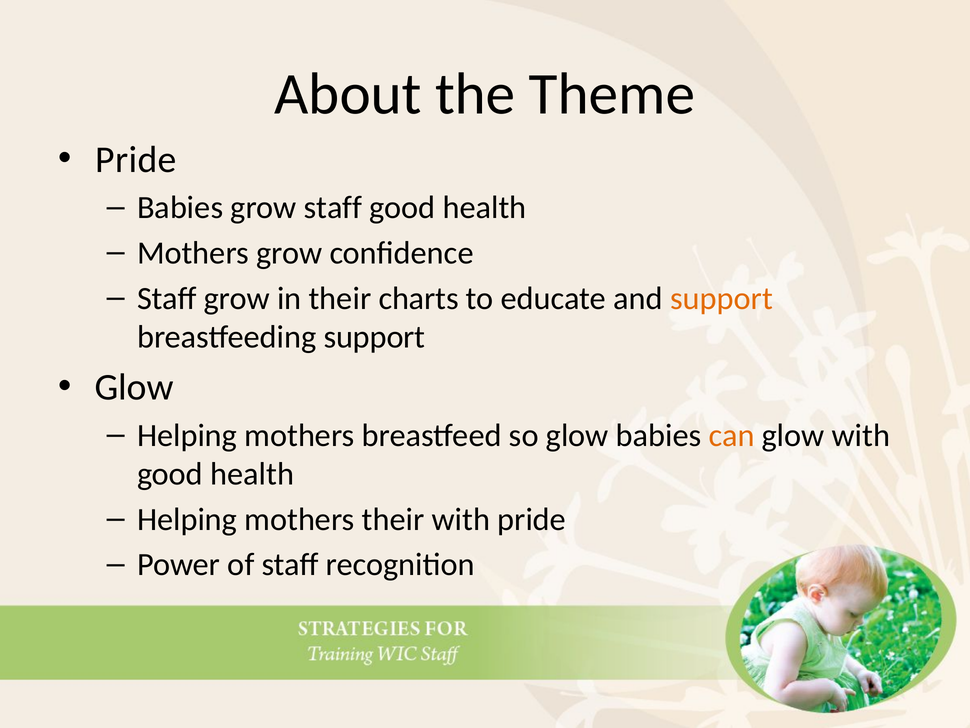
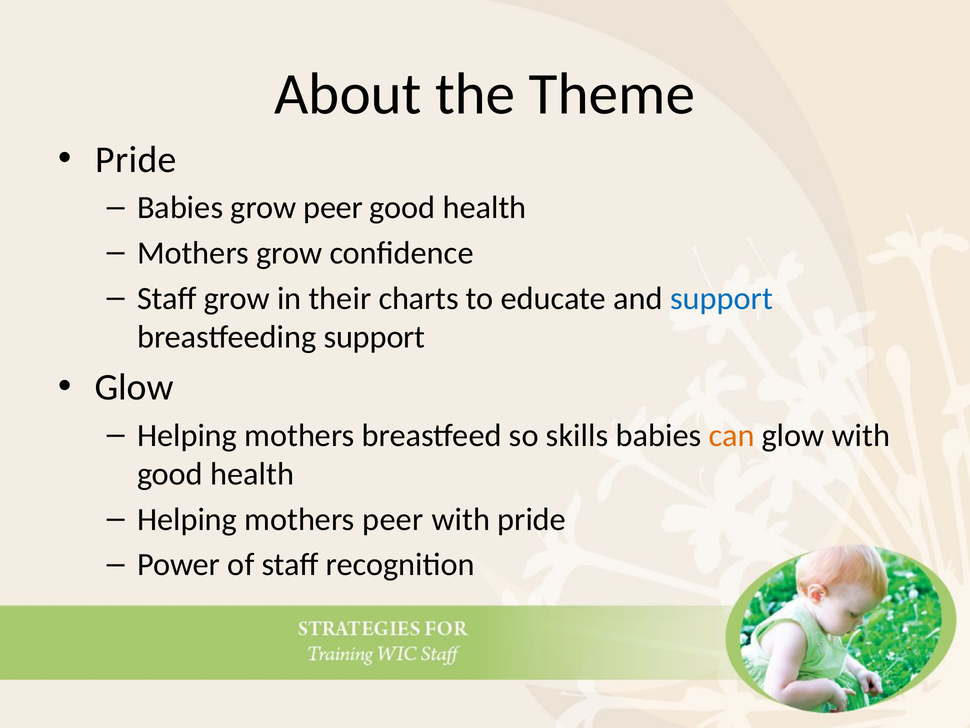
grow staff: staff -> peer (333, 208)
support colour: orange -> blue (721, 298)
so glow: glow -> skills (577, 435)
mothers their: their -> peer (393, 519)
